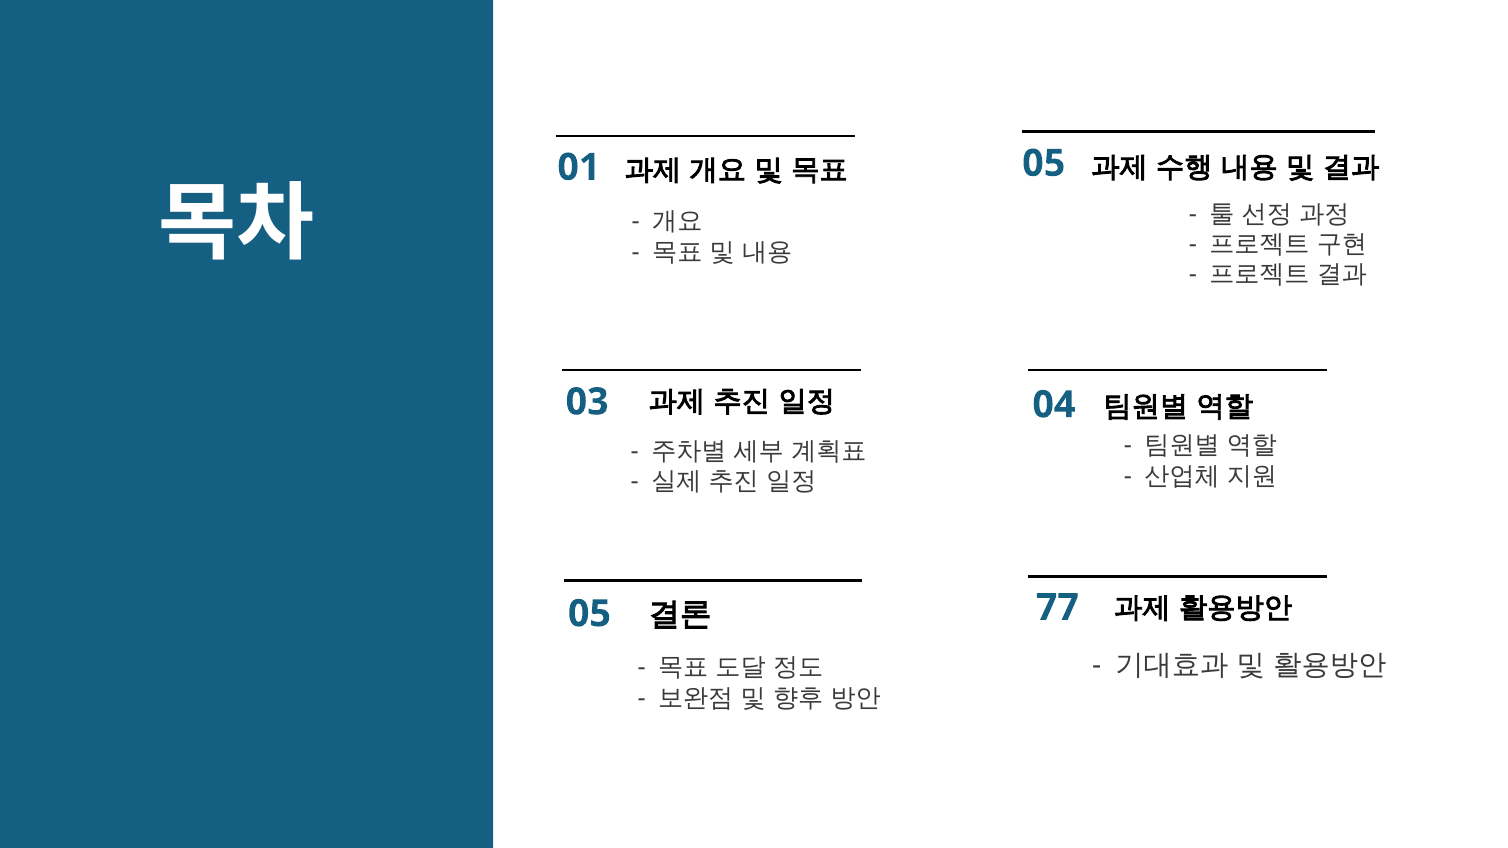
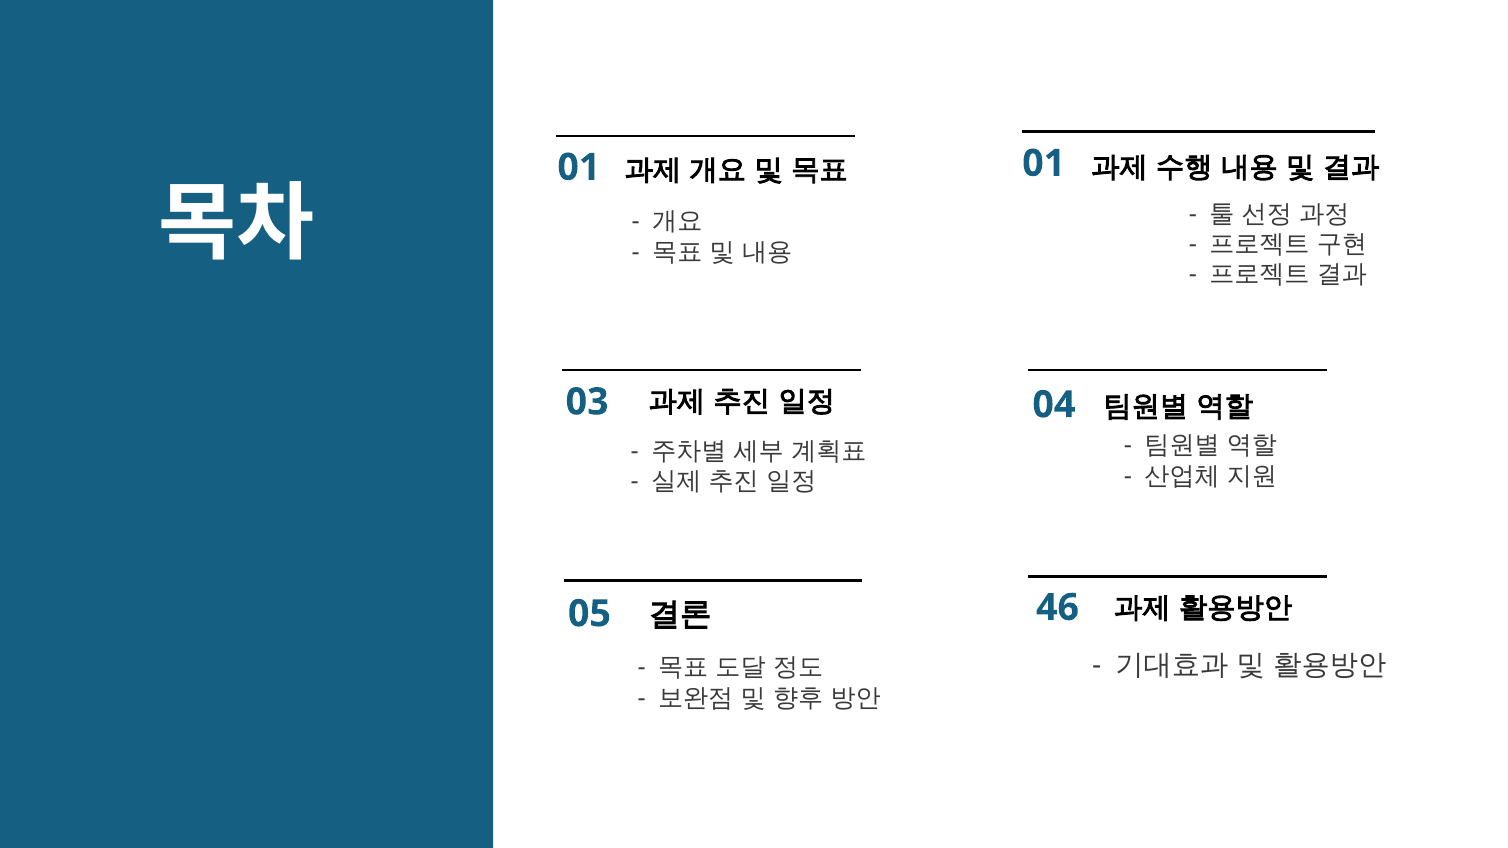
05: 05 -> 01 (1044, 163)
77: 77 -> 46 (1057, 608)
